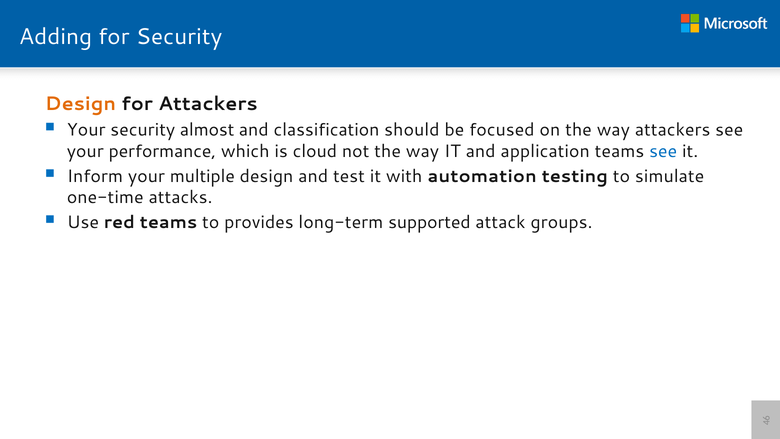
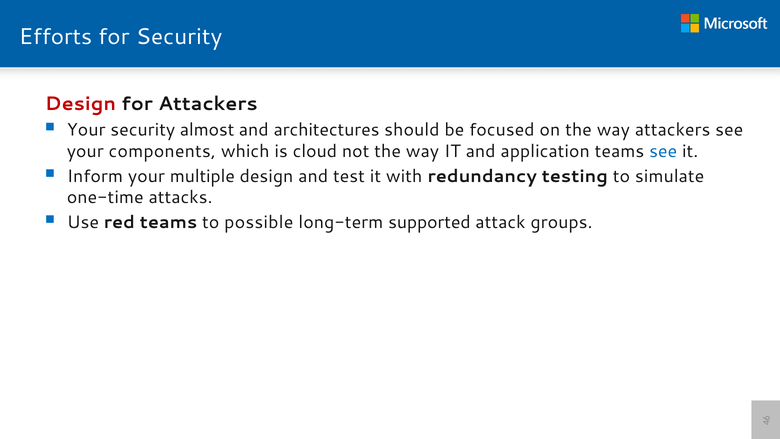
Adding: Adding -> Efforts (56, 37)
Design colour: orange -> red (80, 104)
classification: classification -> architectures (327, 130)
performance: performance -> components (162, 151)
automation: automation -> redundancy (482, 176)
provides: provides -> possible (259, 222)
